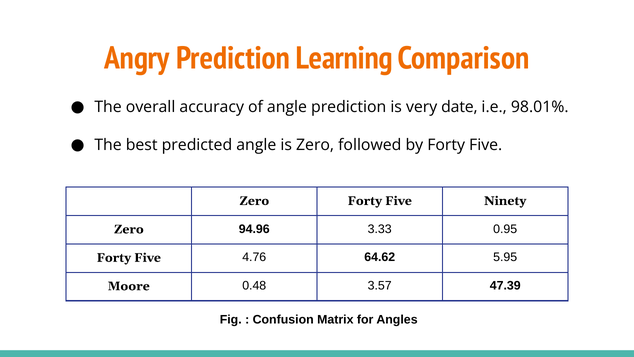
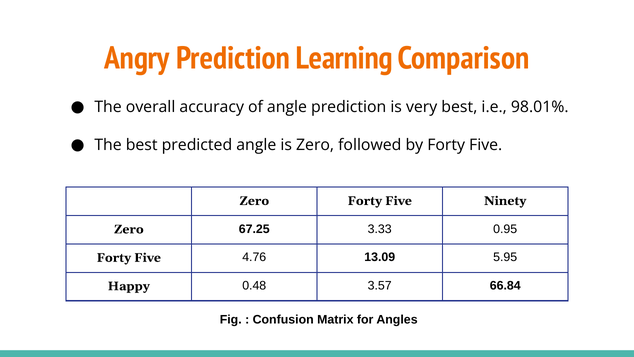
very date: date -> best (459, 107)
94.96: 94.96 -> 67.25 (254, 229)
64.62: 64.62 -> 13.09 (380, 257)
Moore: Moore -> Happy (129, 286)
47.39: 47.39 -> 66.84 (505, 286)
